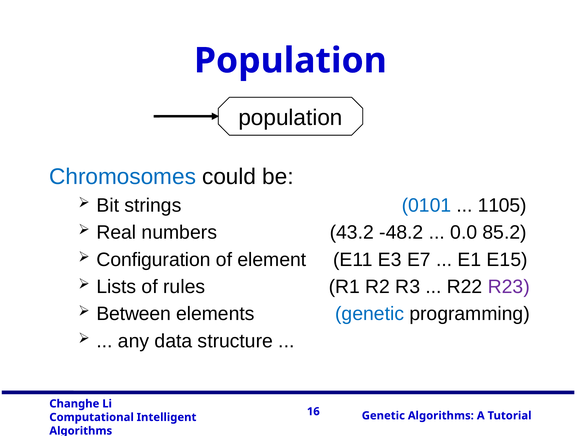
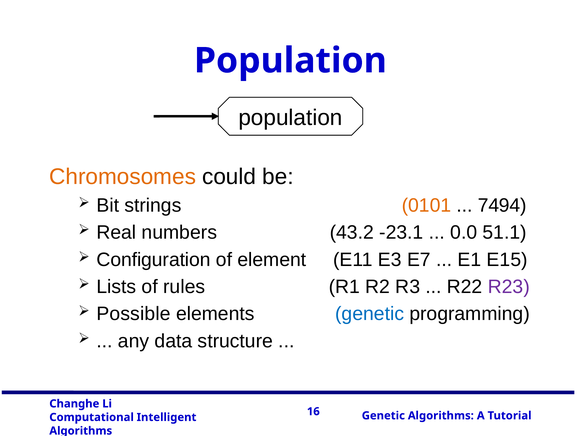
Chromosomes colour: blue -> orange (123, 176)
0101 colour: blue -> orange (426, 205)
1105: 1105 -> 7494 (502, 205)
-48.2: -48.2 -> -23.1 (401, 232)
85.2: 85.2 -> 51.1 (505, 232)
Between: Between -> Possible (134, 314)
